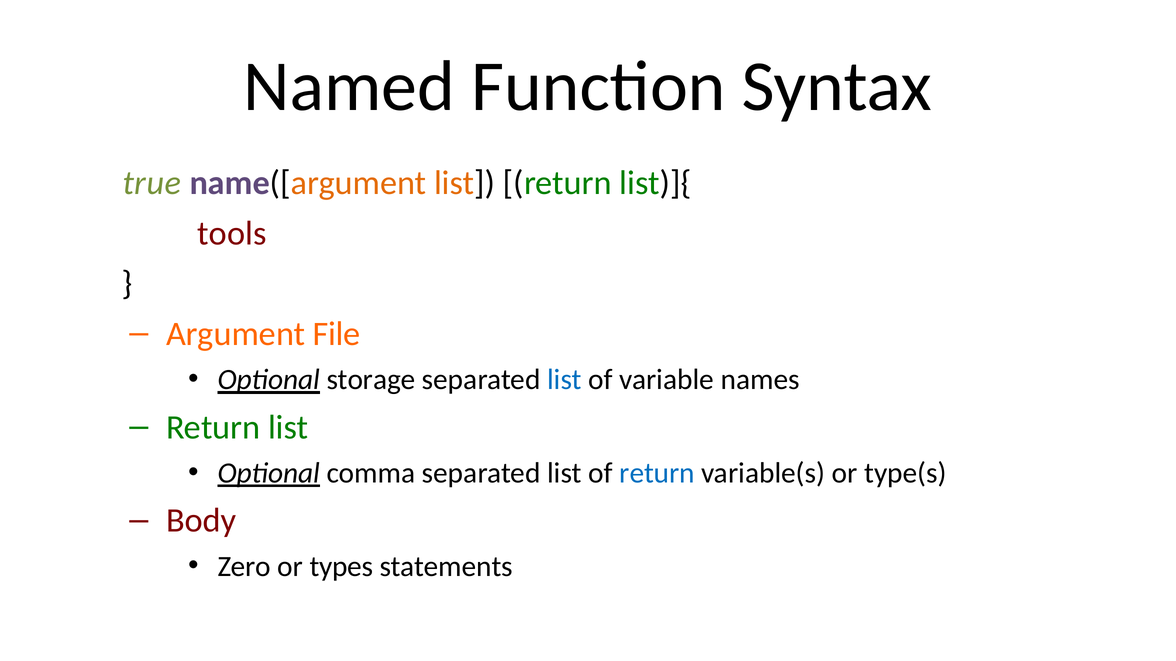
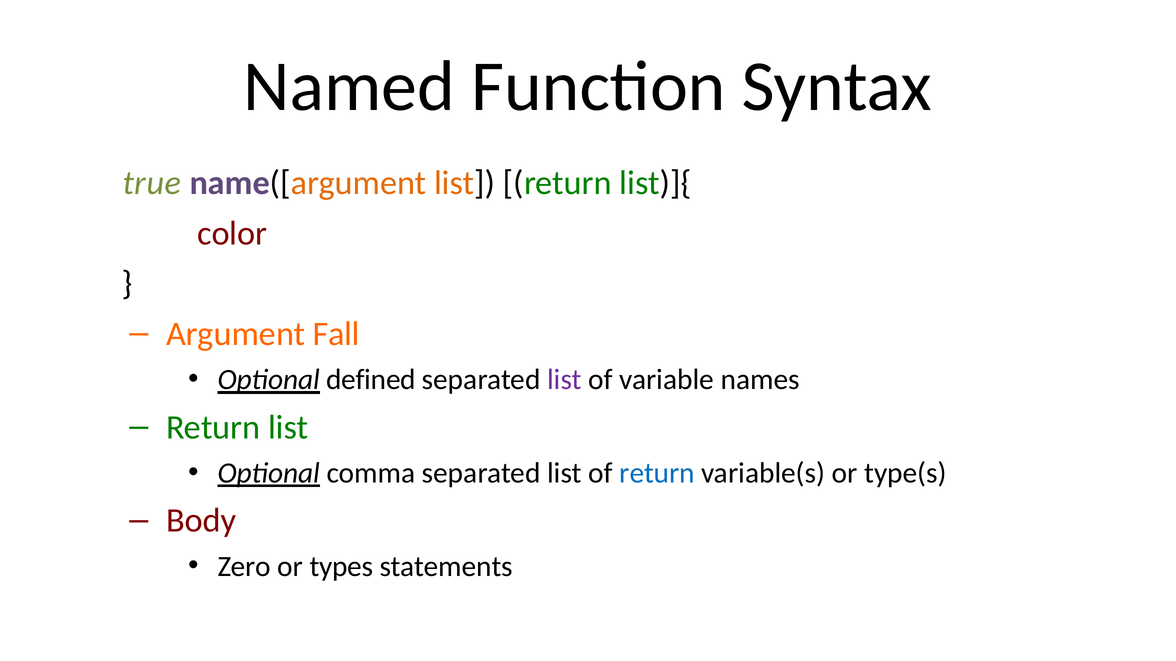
tools: tools -> color (232, 234)
File: File -> Fall (336, 334)
storage: storage -> defined (371, 380)
list colour: blue -> purple (565, 380)
